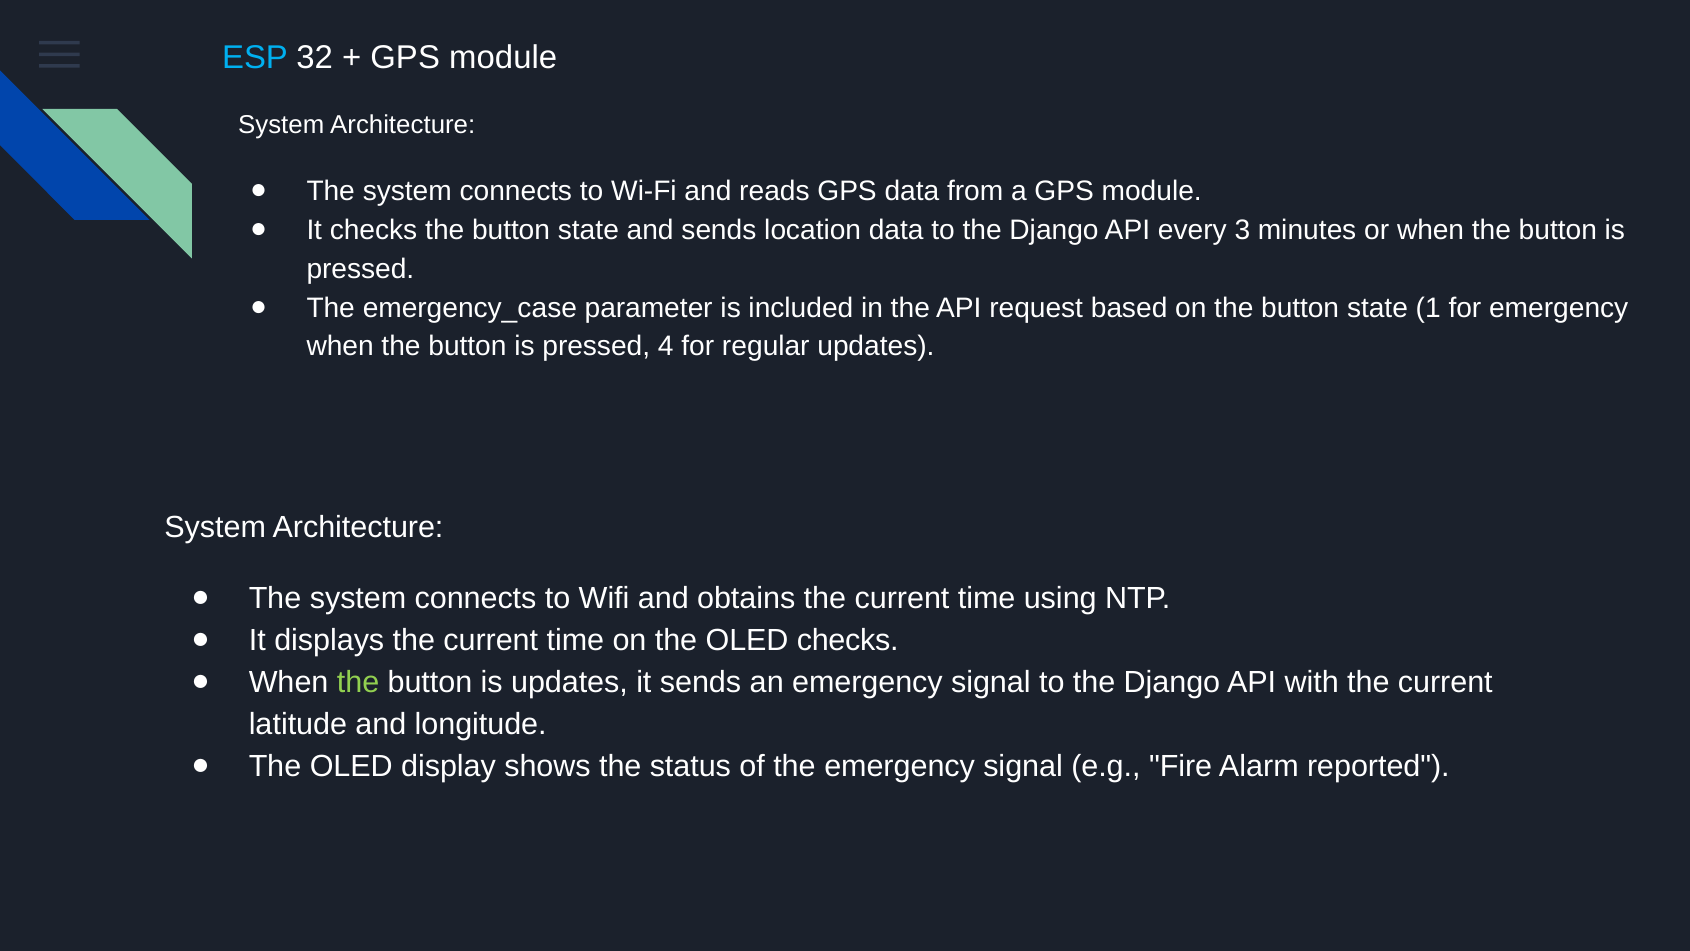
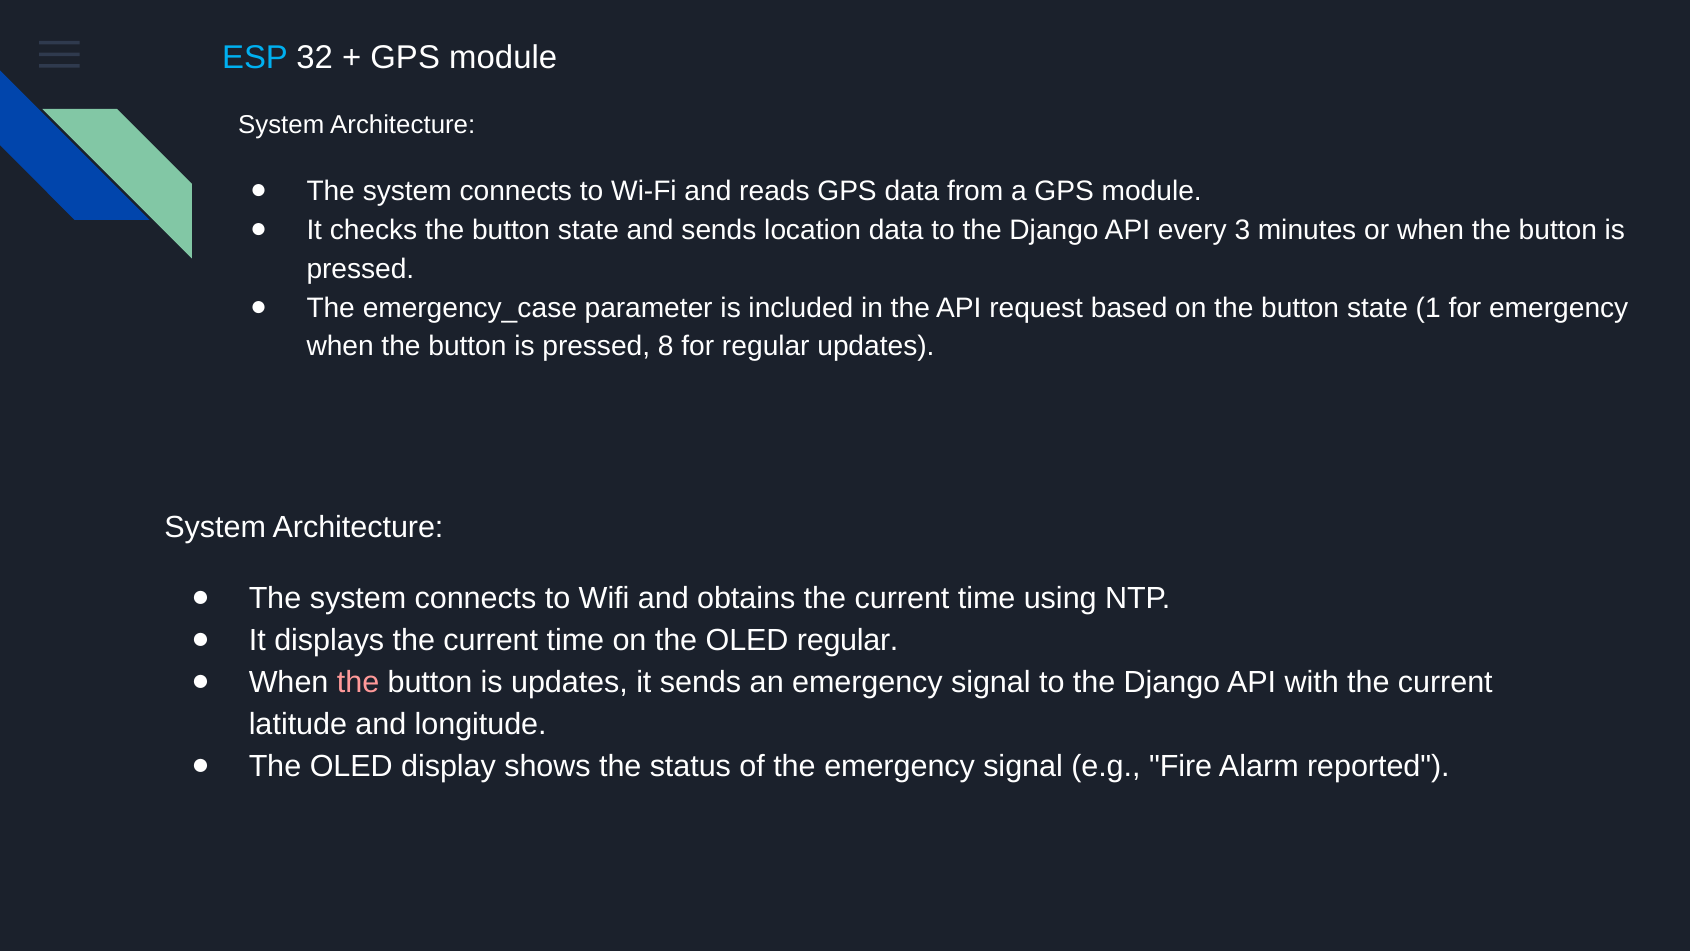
4: 4 -> 8 (666, 347)
OLED checks: checks -> regular (848, 640)
the colour: light green -> pink (358, 682)
